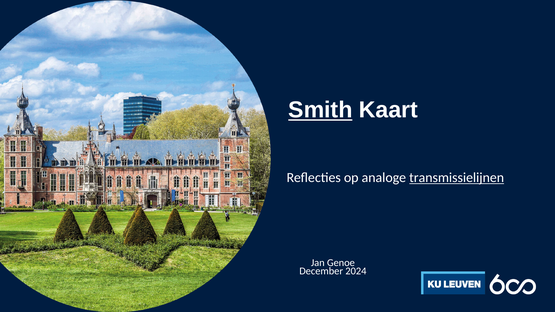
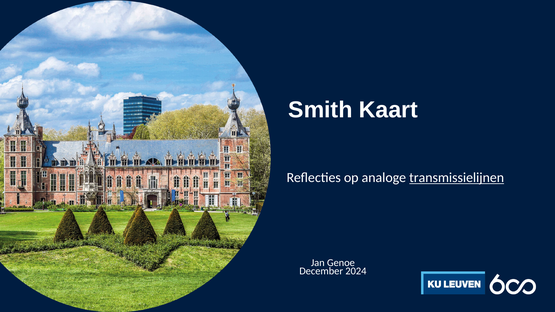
Smith underline: present -> none (320, 110)
